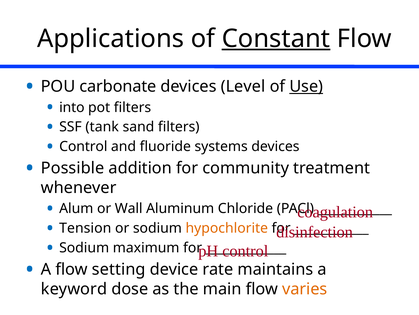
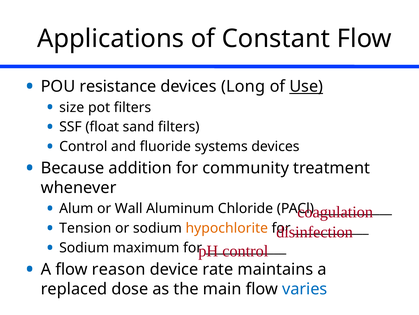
Constant underline: present -> none (276, 38)
carbonate: carbonate -> resistance (118, 86)
Level: Level -> Long (243, 86)
into: into -> size (72, 107)
tank: tank -> float (102, 127)
Possible: Possible -> Because (73, 168)
setting: setting -> reason (119, 269)
keyword: keyword -> replaced (74, 288)
varies colour: orange -> blue (305, 288)
